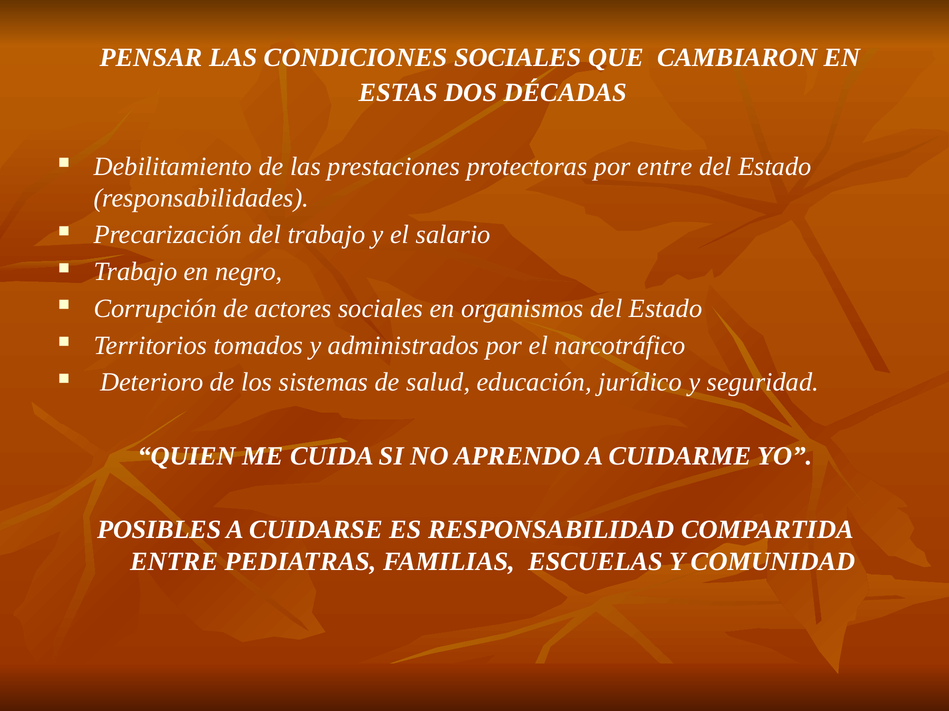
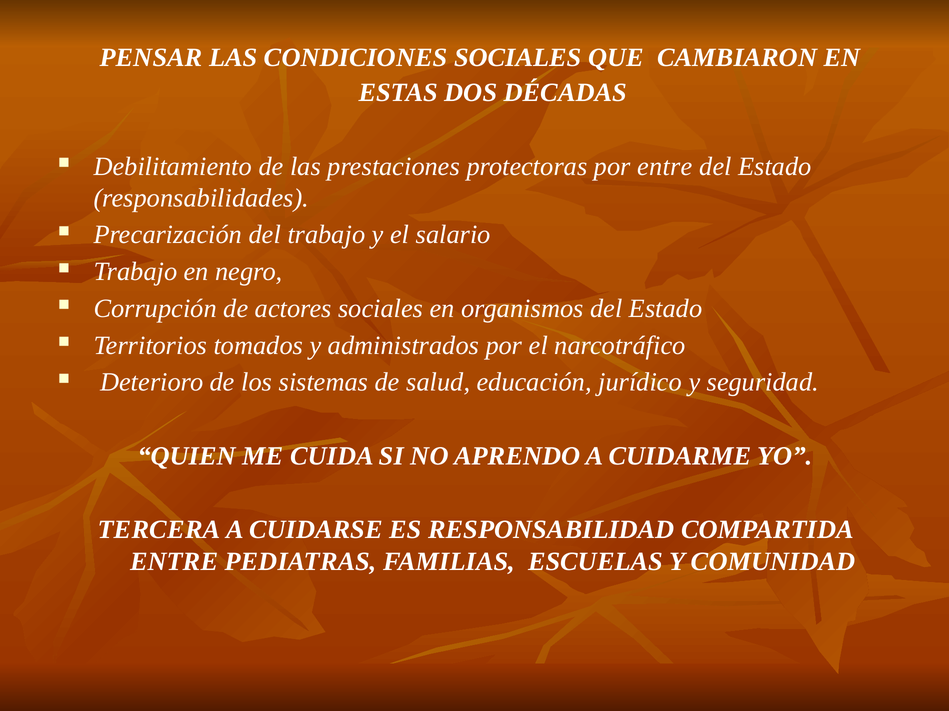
POSIBLES: POSIBLES -> TERCERA (159, 530)
